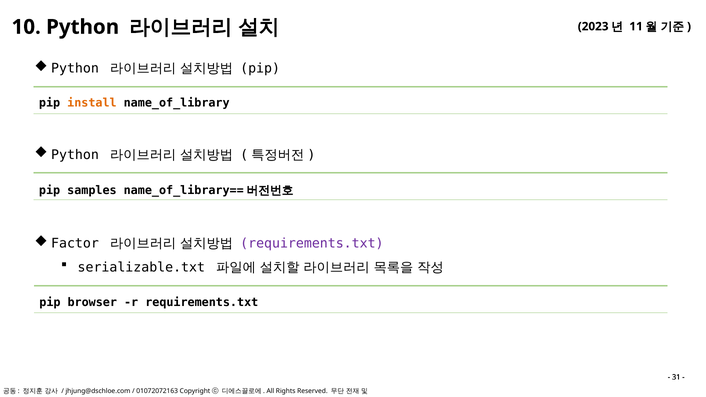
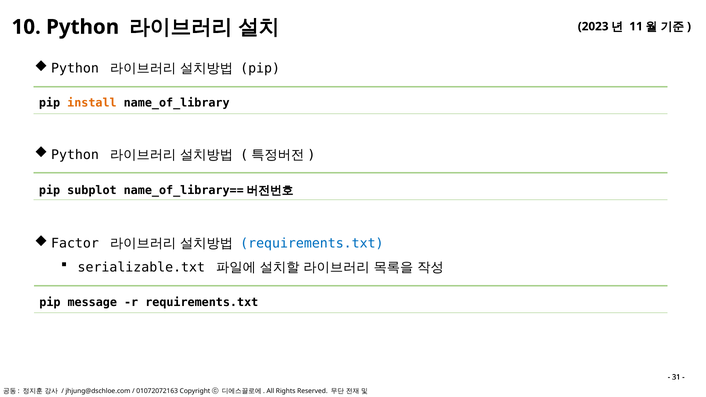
samples: samples -> subplot (92, 190)
requirements.txt colour: purple -> blue (312, 244)
browser: browser -> message (92, 302)
